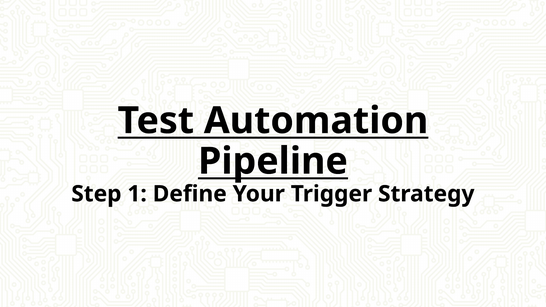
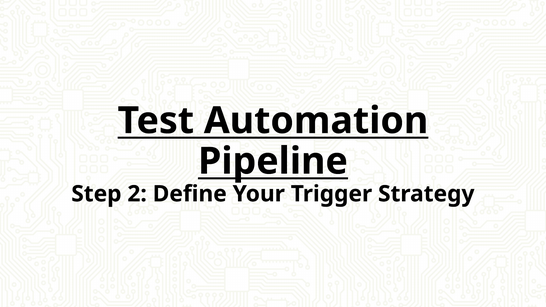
1: 1 -> 2 (137, 194)
